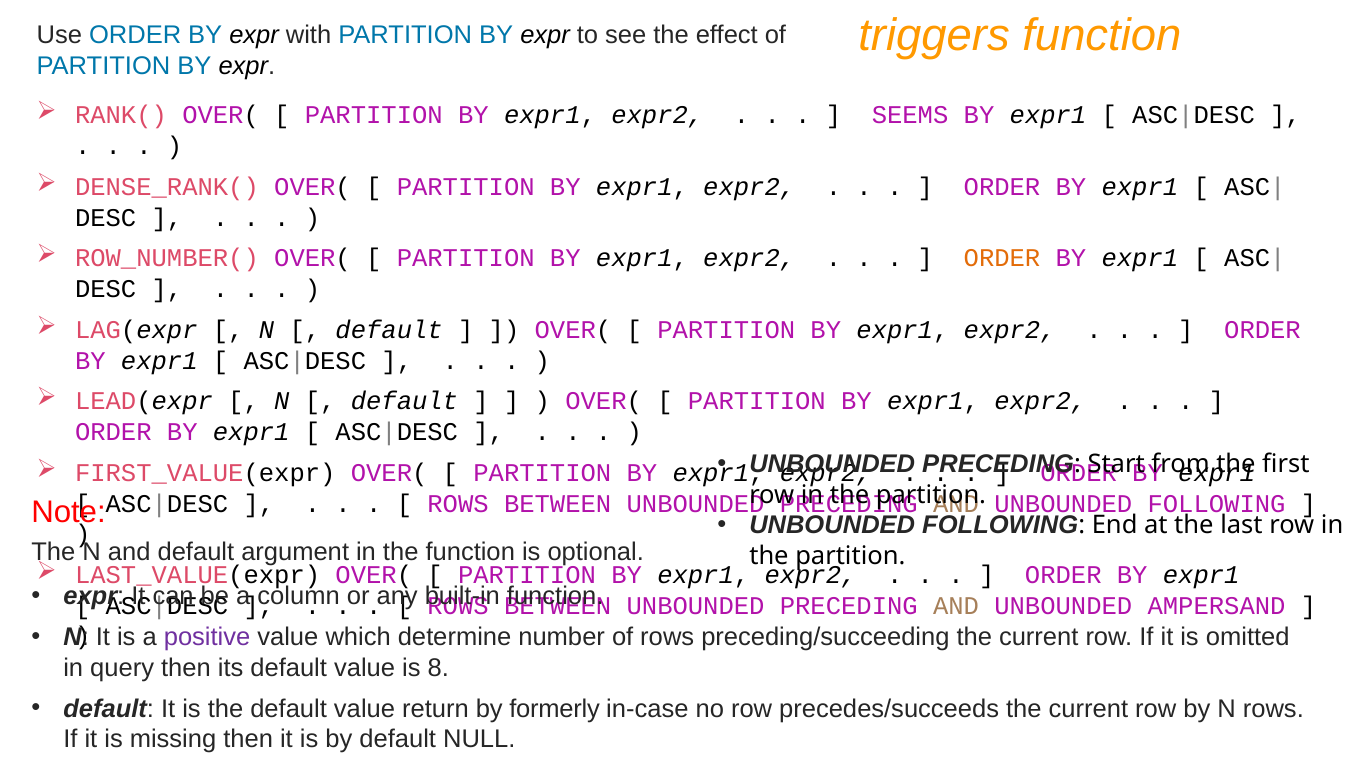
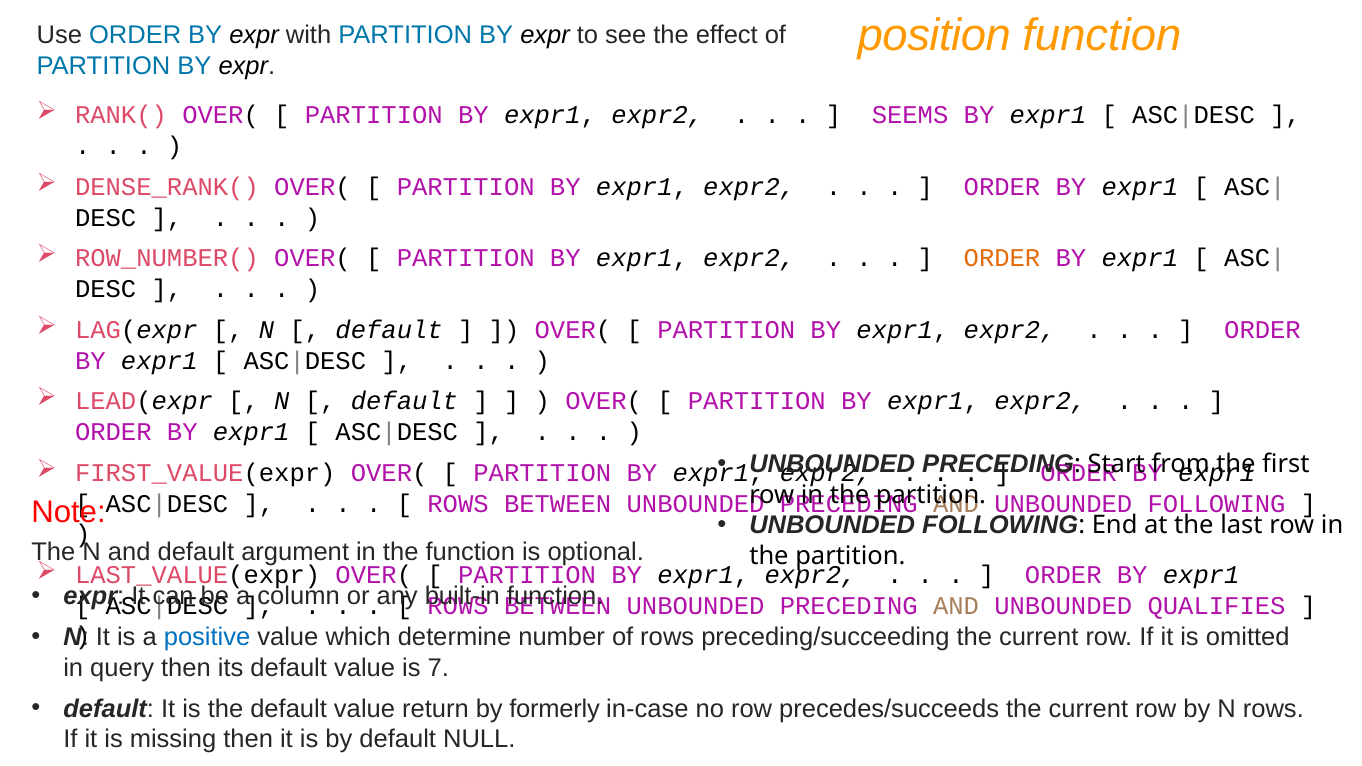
triggers: triggers -> position (934, 35)
AMPERSAND: AMPERSAND -> QUALIFIES (1217, 606)
positive colour: purple -> blue (207, 638)
8: 8 -> 7 (438, 668)
